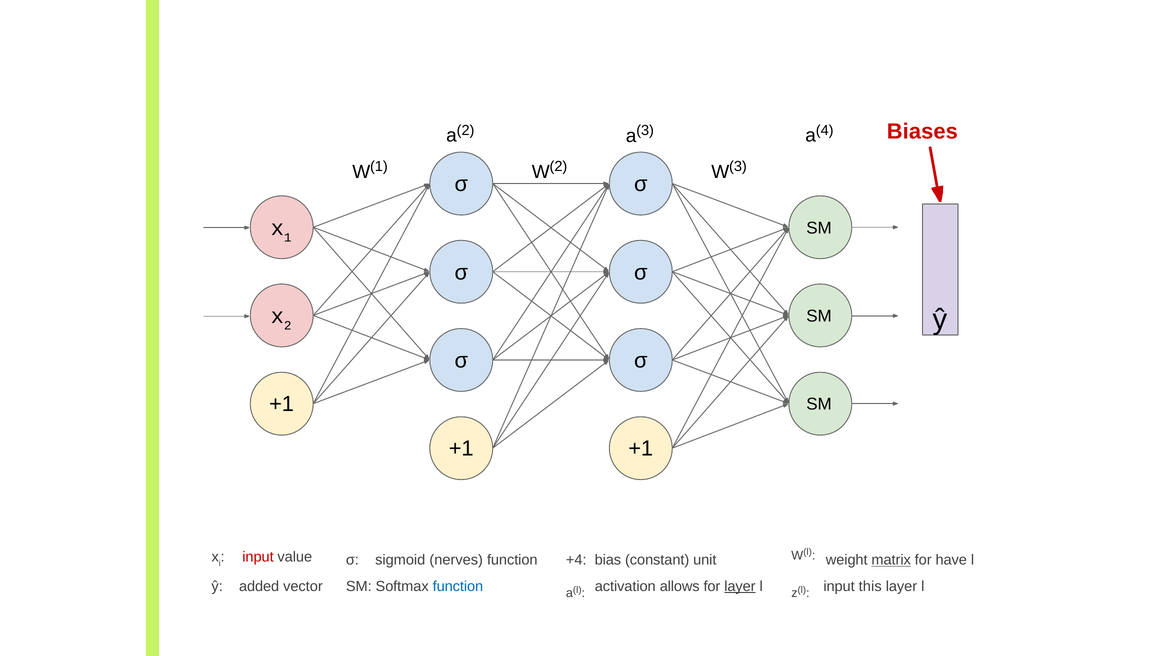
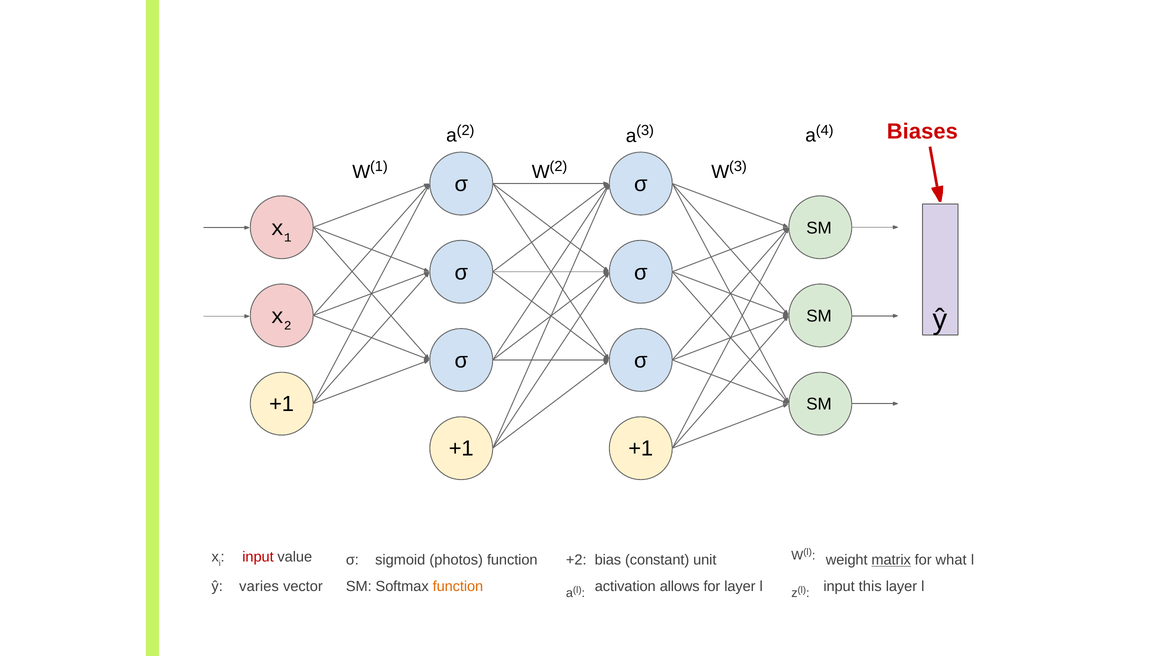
nerves: nerves -> photos (456, 560)
+4: +4 -> +2 (576, 560)
have: have -> what (951, 560)
added: added -> varies (259, 587)
function colour: blue -> orange (458, 587)
layer underline: present -> none (740, 587)
